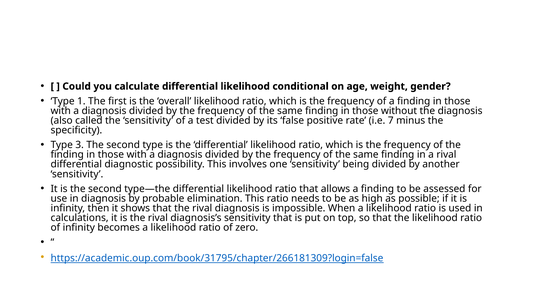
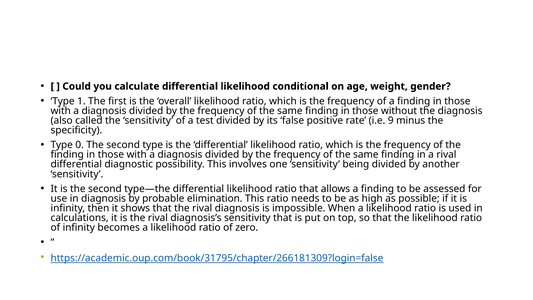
7: 7 -> 9 (391, 120)
3: 3 -> 0 (80, 145)
